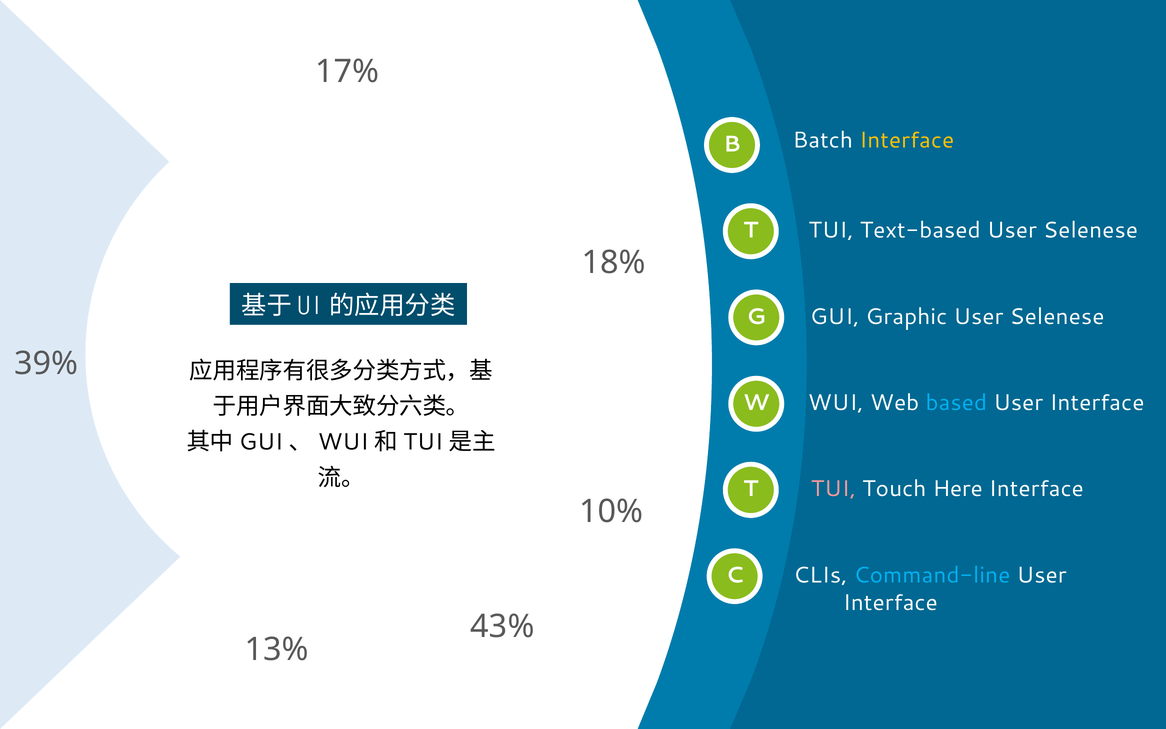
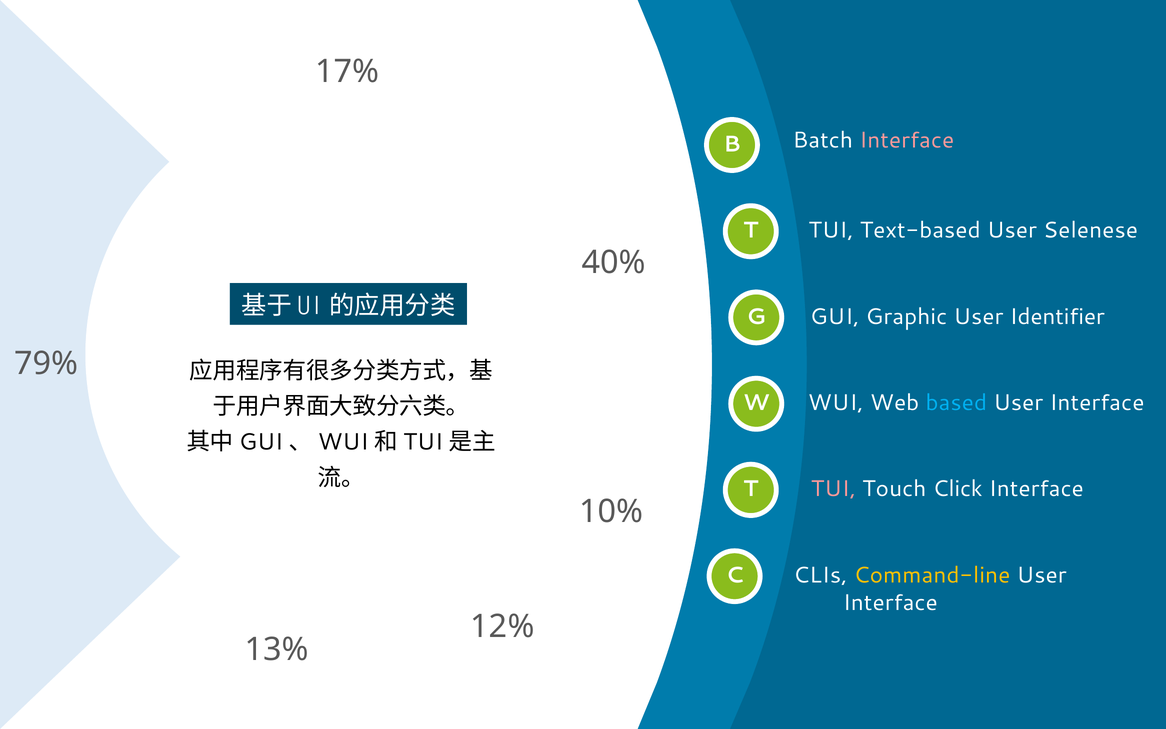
Interface colour: yellow -> pink (907, 140)
18%: 18% -> 40% (614, 262)
Graphic User Selenese: Selenese -> Identifier (1057, 316)
39%: 39% -> 79% (46, 363)
Here: Here -> Click (958, 489)
Command-line colour: light blue -> yellow (932, 575)
43%: 43% -> 12% (502, 626)
